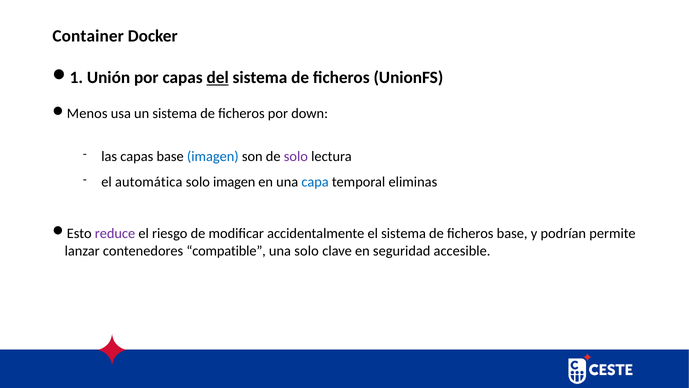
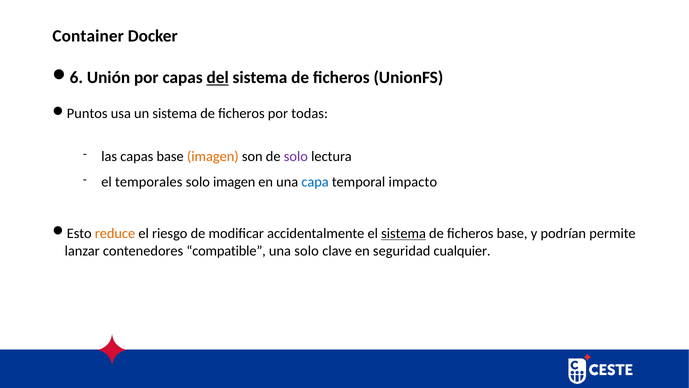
1: 1 -> 6 (76, 78)
Menos: Menos -> Puntos (87, 114)
down: down -> todas (310, 114)
imagen colour: blue -> orange (213, 156)
automática: automática -> temporales (149, 182)
eliminas: eliminas -> impacto (413, 182)
reduce colour: purple -> orange (115, 233)
sistema underline: none -> present (404, 233)
accesible: accesible -> cualquier (462, 250)
